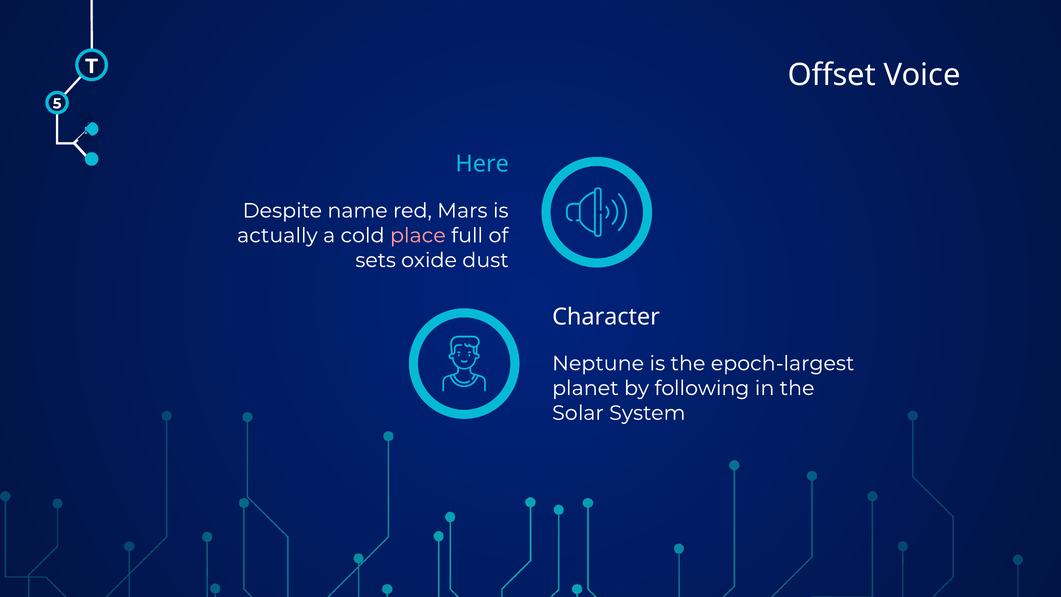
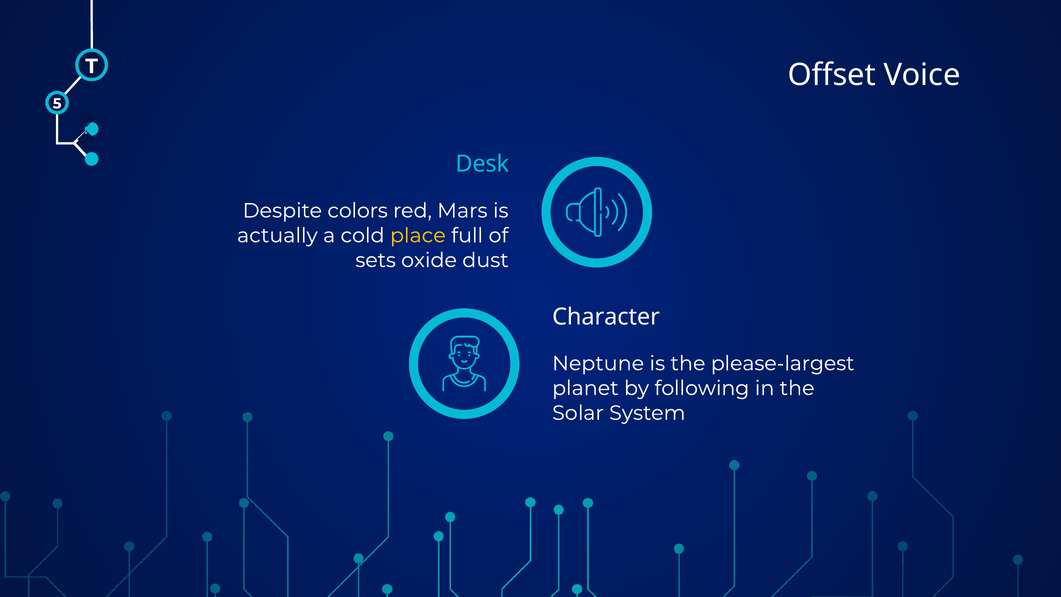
Here: Here -> Desk (482, 164)
name: name -> colors (358, 211)
place colour: pink -> yellow (418, 235)
epoch-largest: epoch-largest -> please-largest (783, 363)
